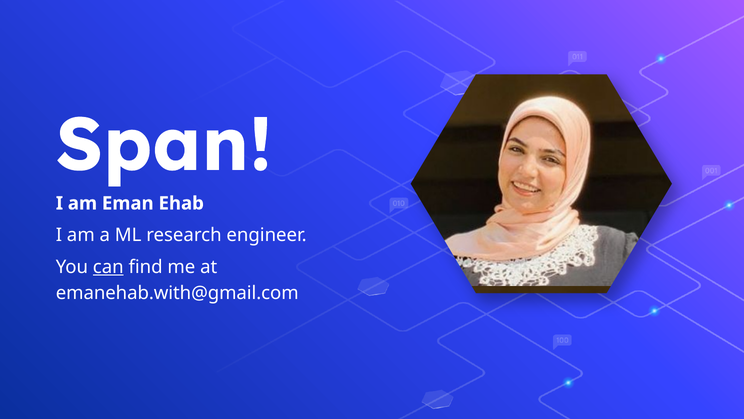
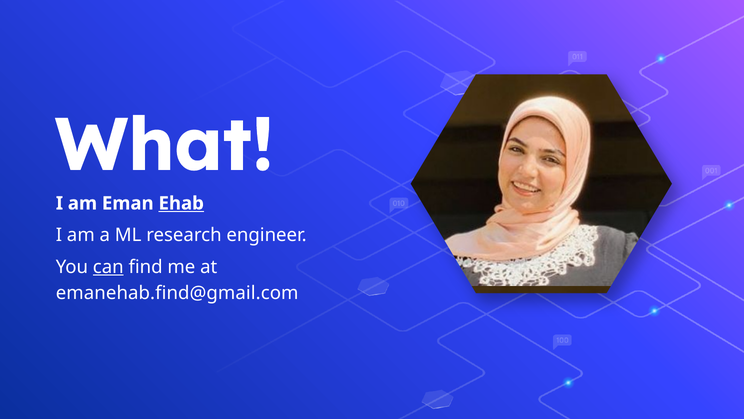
Span: Span -> What (164, 145)
Ehab underline: none -> present (181, 203)
emanehab.with@gmail.com: emanehab.with@gmail.com -> emanehab.find@gmail.com (177, 293)
